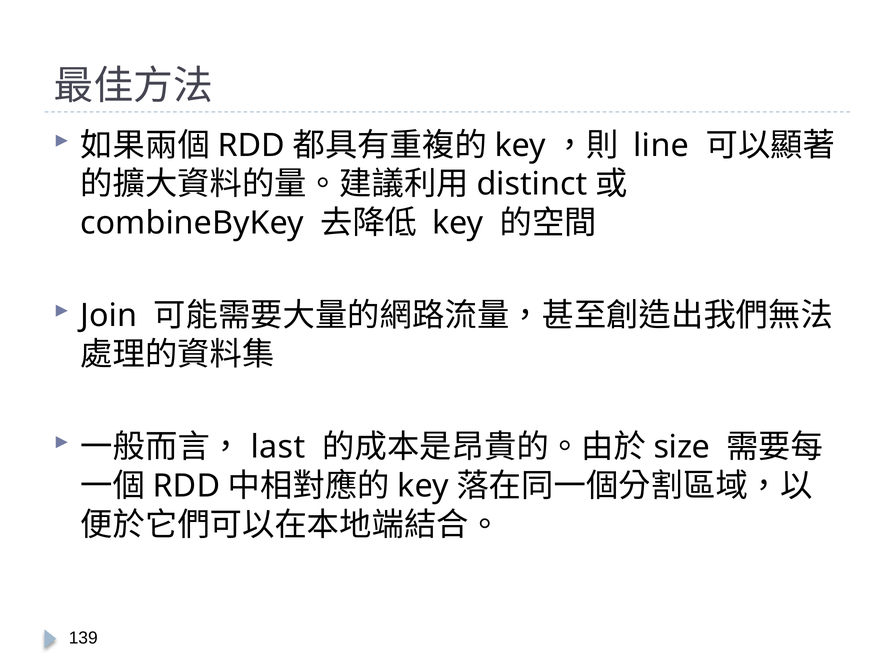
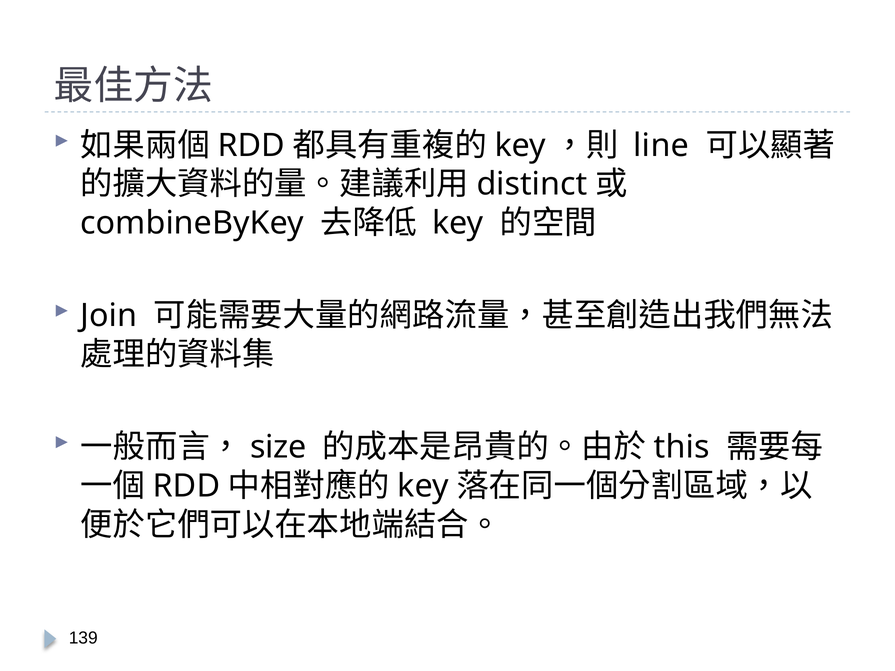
last: last -> size (278, 447)
size: size -> this (682, 447)
